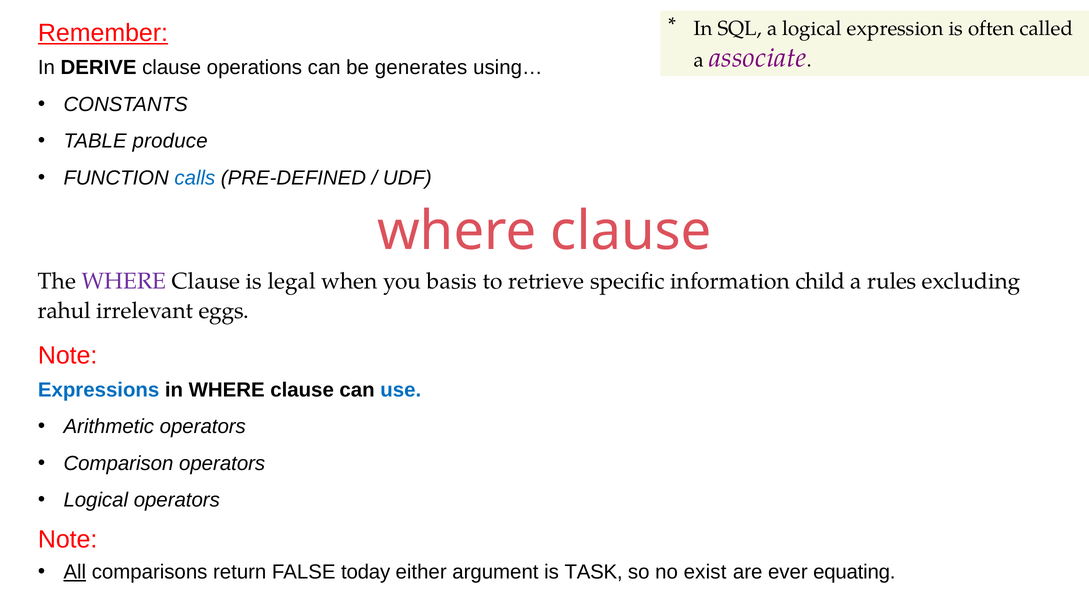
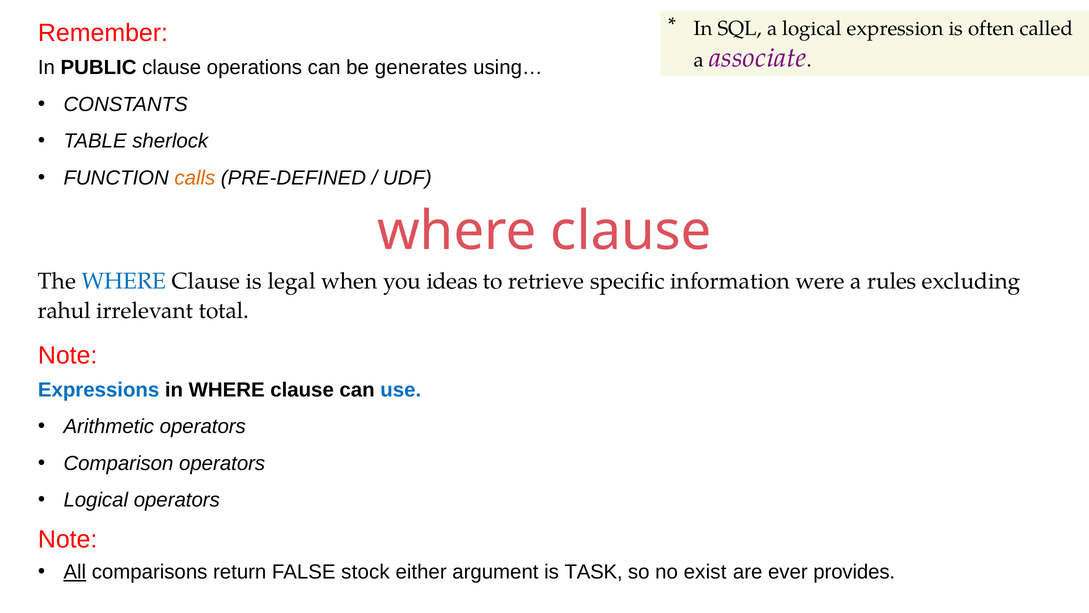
Remember underline: present -> none (103, 33)
DERIVE: DERIVE -> PUBLIC (99, 68)
produce: produce -> sherlock (170, 141)
calls colour: blue -> orange (195, 178)
WHERE colour: purple -> blue (124, 281)
basis: basis -> ideas (452, 281)
child: child -> were (820, 281)
eggs: eggs -> total (224, 310)
today: today -> stock (365, 572)
equating: equating -> provides (854, 572)
